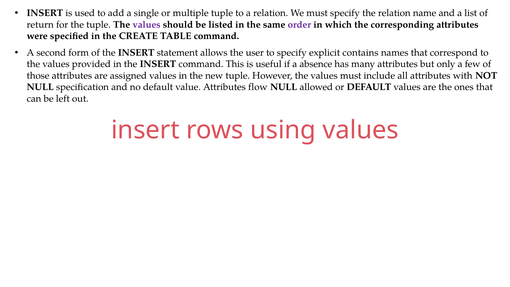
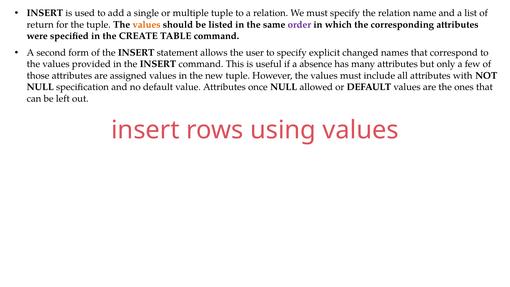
values colour: purple -> orange (147, 25)
contains: contains -> changed (360, 53)
flow: flow -> once (258, 87)
